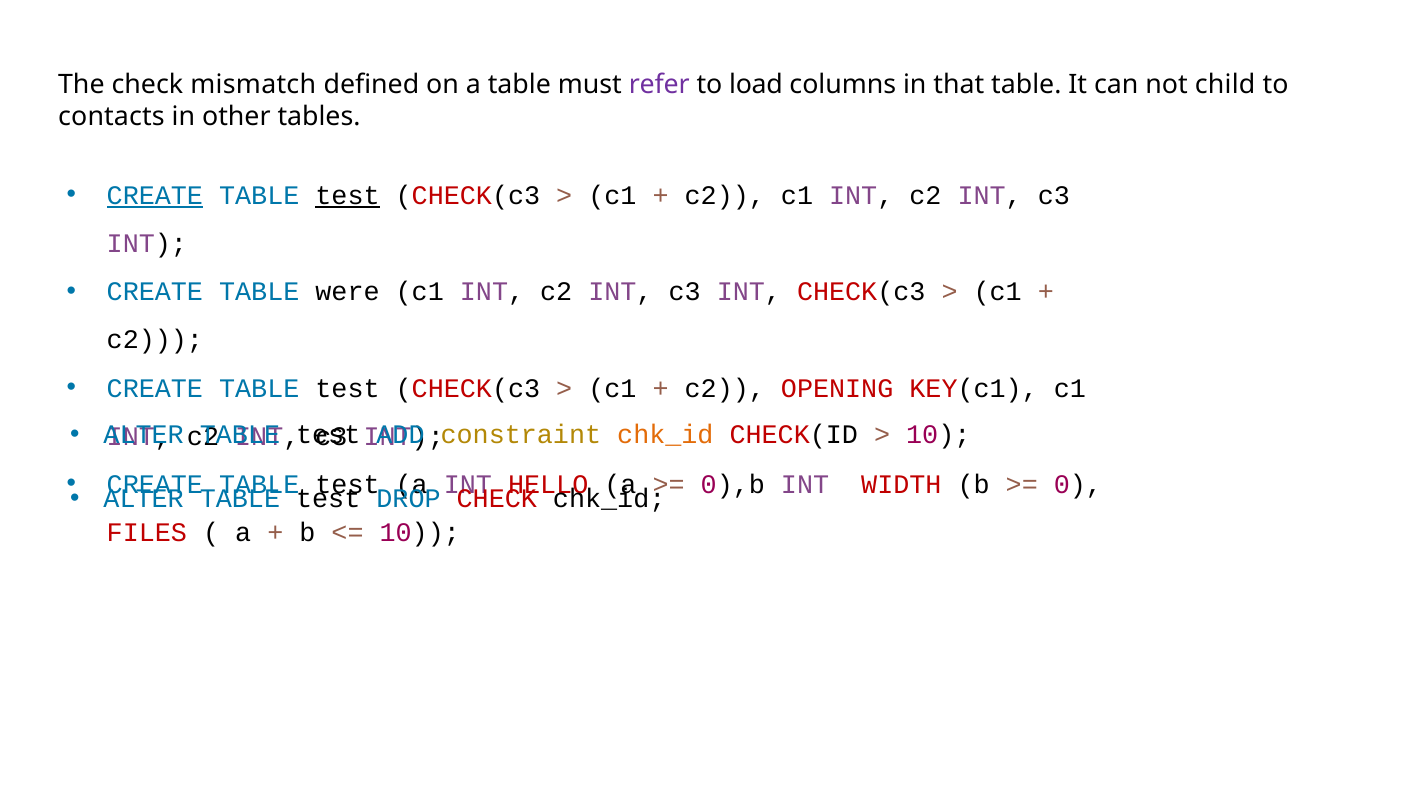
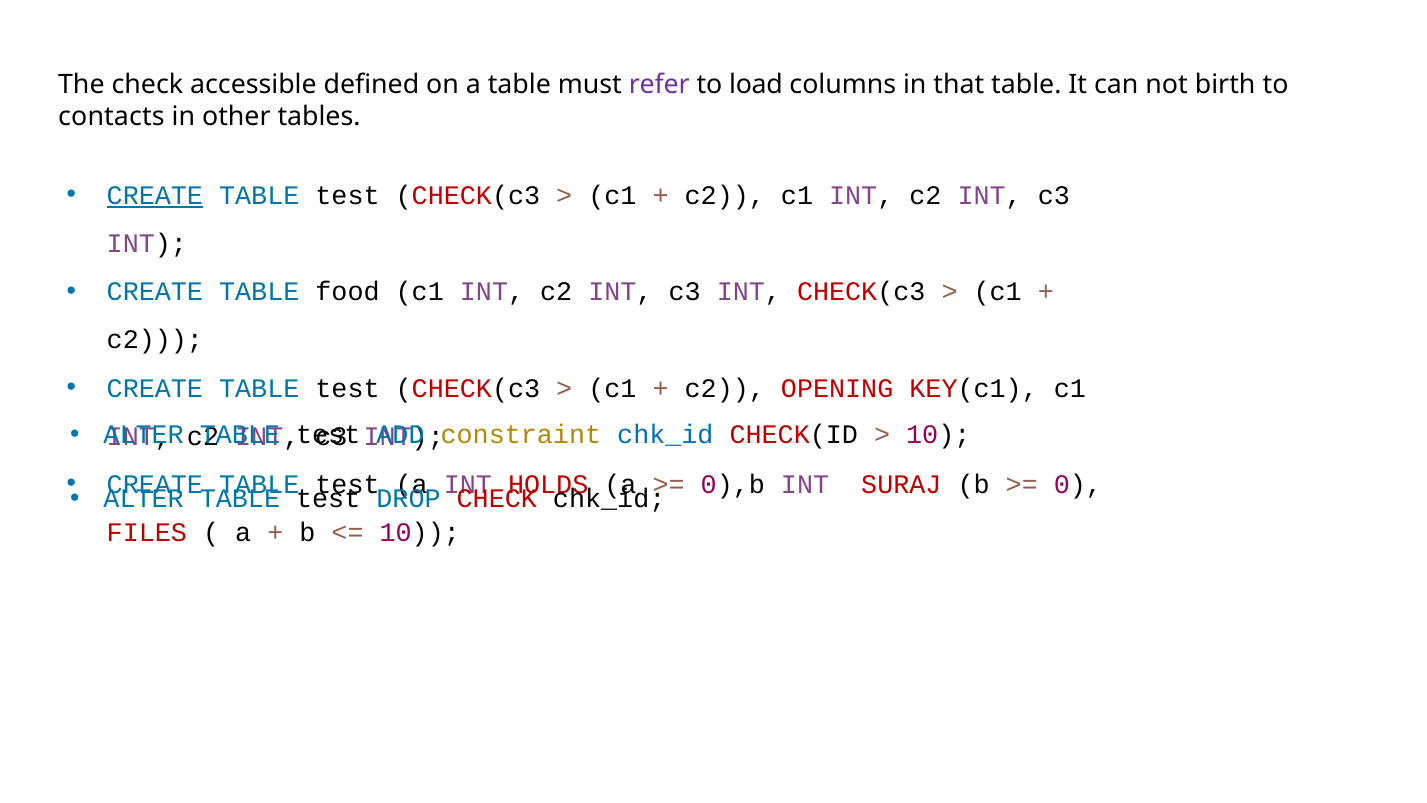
mismatch: mismatch -> accessible (253, 85)
child: child -> birth (1225, 85)
test underline: present -> none (348, 195)
were: were -> food (348, 292)
chk_id colour: orange -> blue (665, 434)
HELLO: HELLO -> HOLDS (548, 484)
WIDTH: WIDTH -> SURAJ (901, 484)
